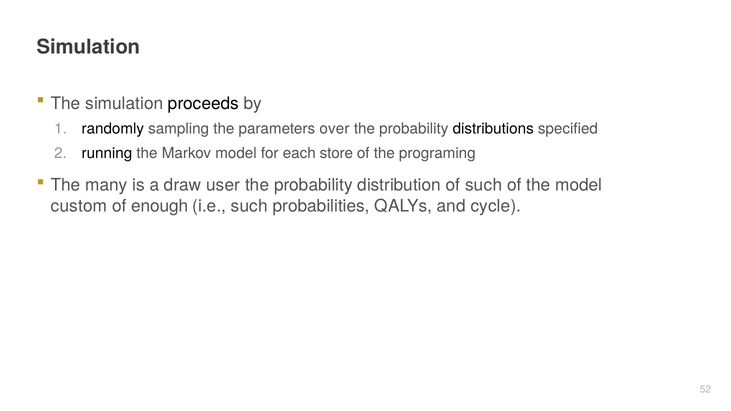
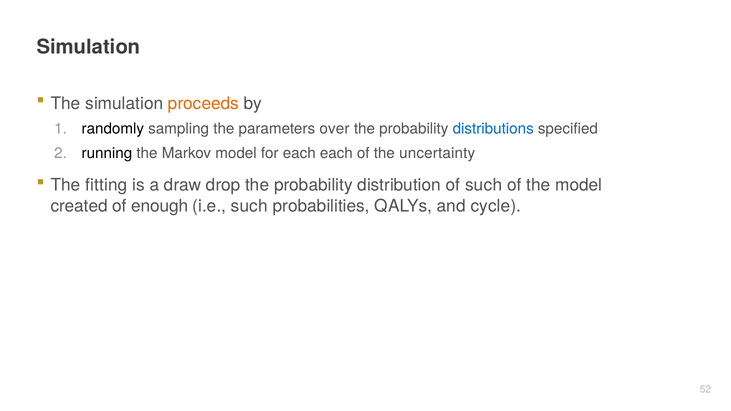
proceeds colour: black -> orange (204, 104)
distributions colour: black -> blue (493, 129)
each store: store -> each (336, 153)
programing: programing -> uncertainty (437, 153)
many: many -> fitting (106, 185)
user: user -> drop (223, 185)
custom: custom -> created (79, 206)
